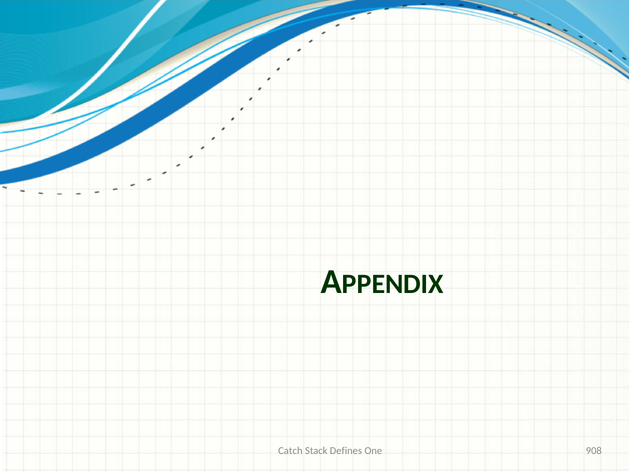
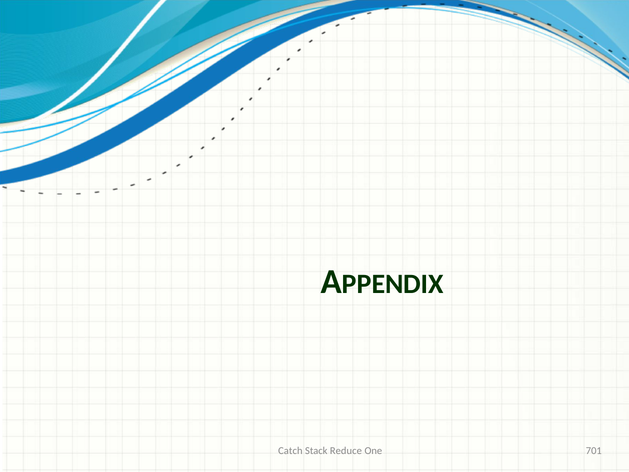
Defines: Defines -> Reduce (346, 450)
908: 908 -> 701 (594, 450)
